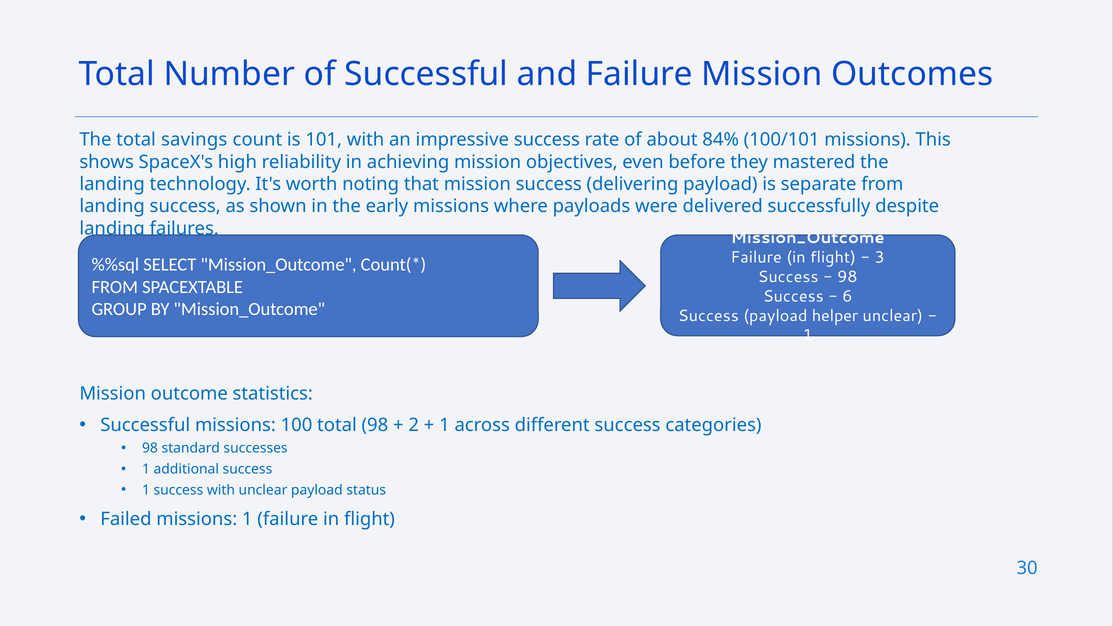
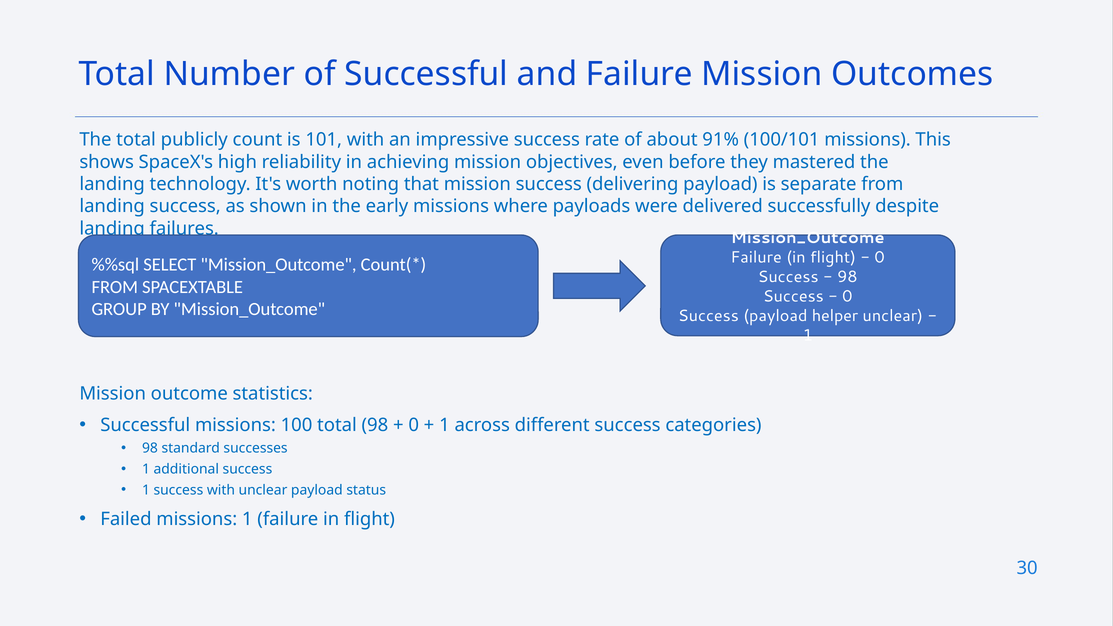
savings: savings -> publicly (194, 140)
84%: 84% -> 91% (721, 140)
3: 3 -> 0 (880, 257)
6: 6 -> 0 (847, 296)
2: 2 -> 0 (414, 425)
